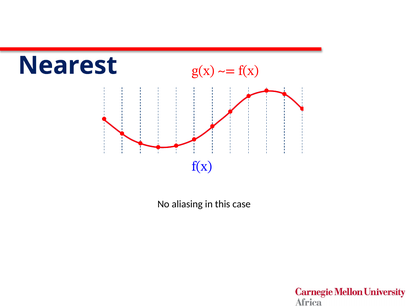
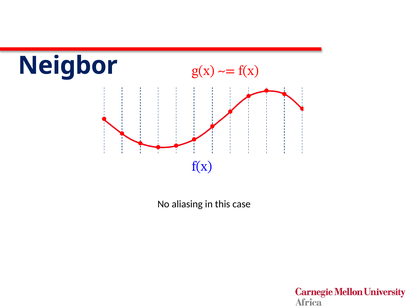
Nearest: Nearest -> Neigbor (68, 65)
